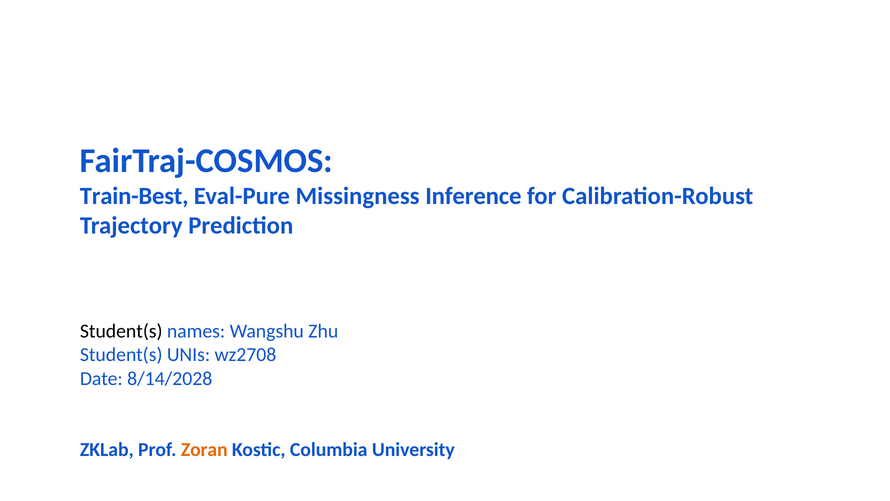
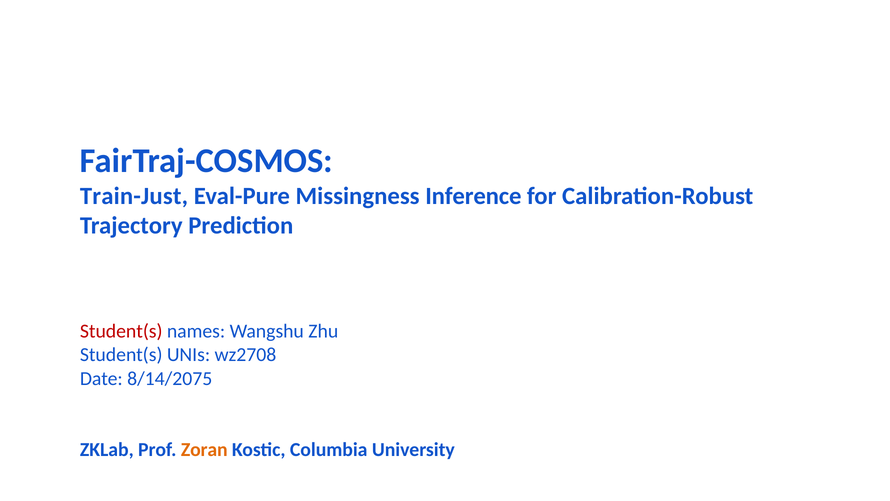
Train-Best: Train-Best -> Train-Just (134, 196)
Student(s colour: black -> red (121, 331)
8/14/2028: 8/14/2028 -> 8/14/2075 (170, 378)
